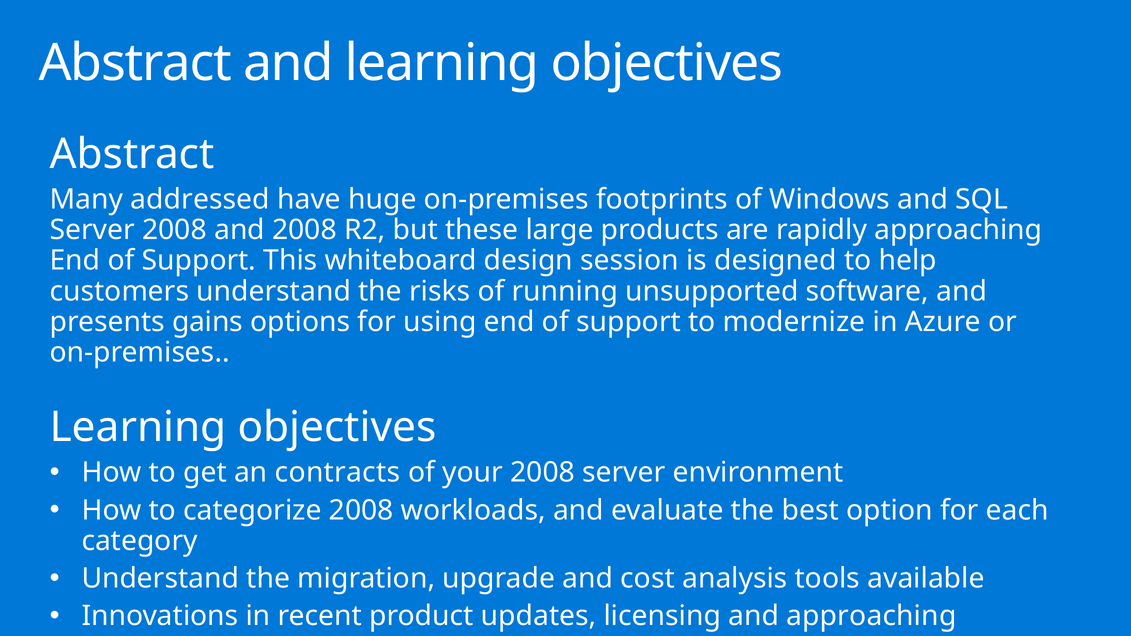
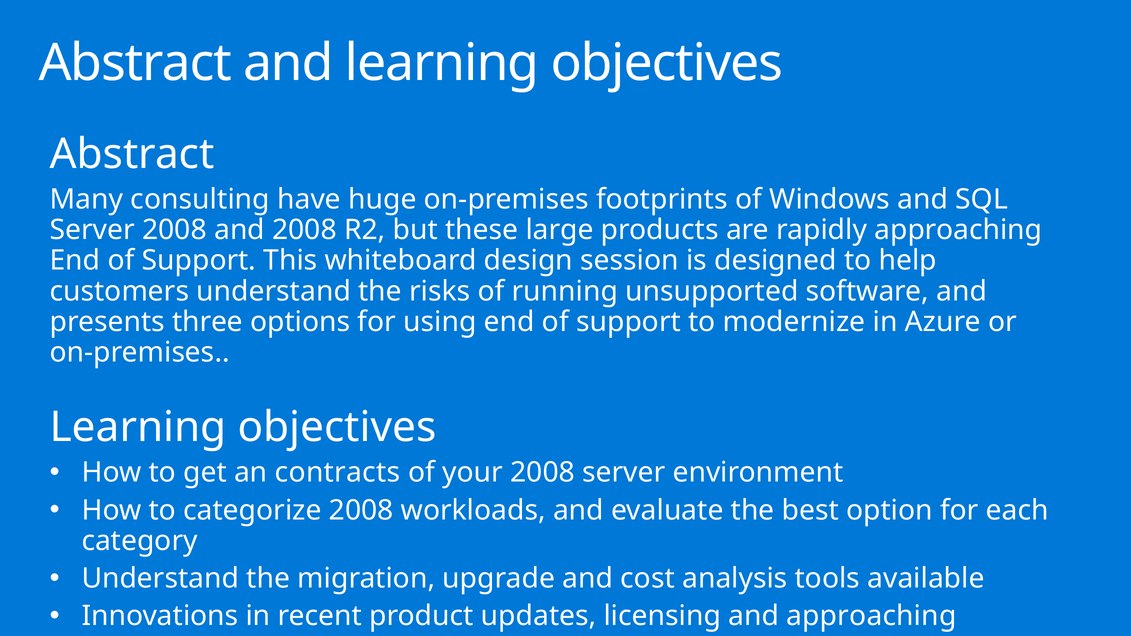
addressed: addressed -> consulting (200, 200)
gains: gains -> three (207, 322)
